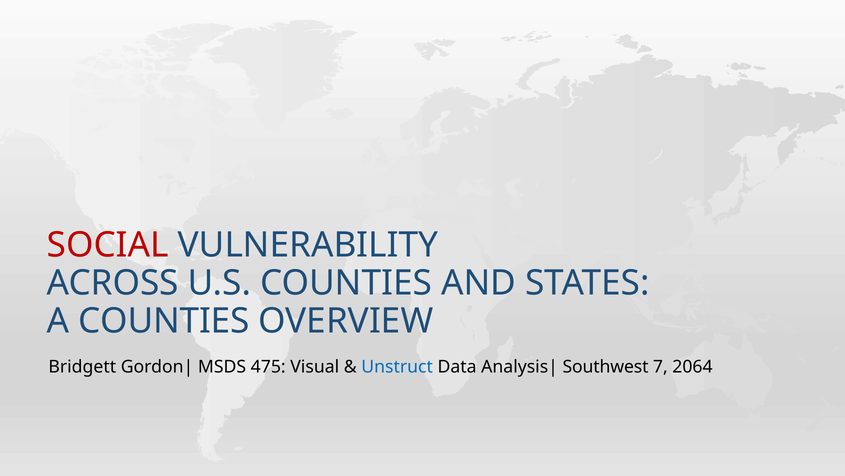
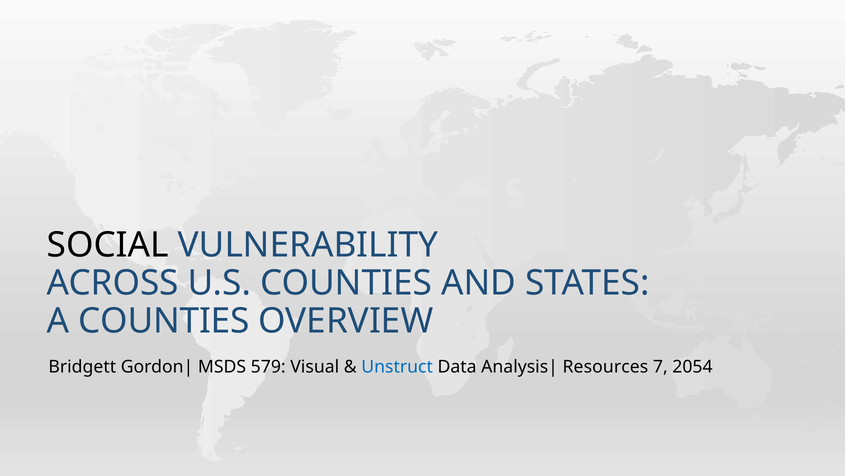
SOCIAL colour: red -> black (108, 245)
475: 475 -> 579 (268, 367)
Southwest: Southwest -> Resources (605, 367)
2064: 2064 -> 2054 (692, 367)
